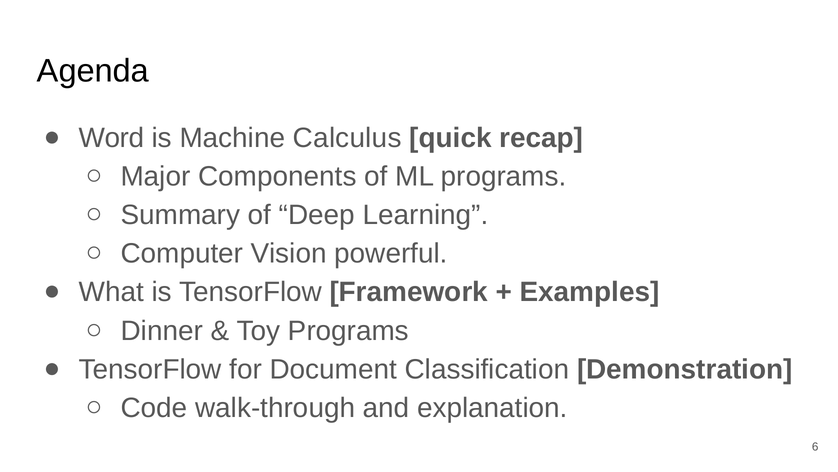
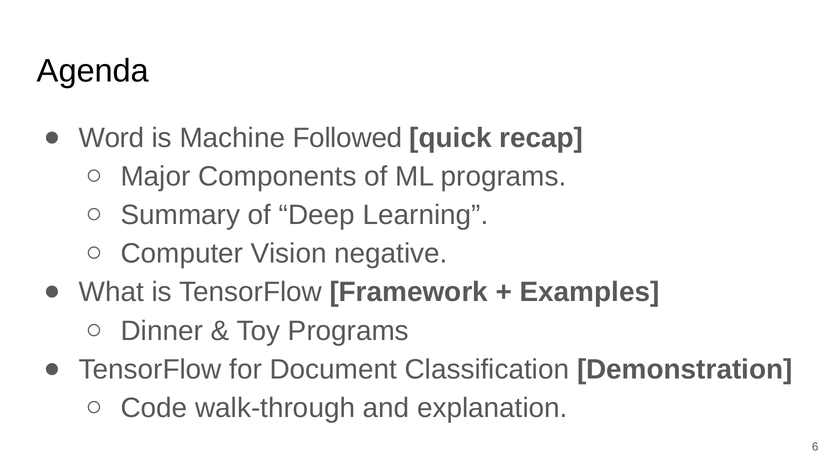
Calculus: Calculus -> Followed (347, 138)
powerful: powerful -> negative (391, 253)
